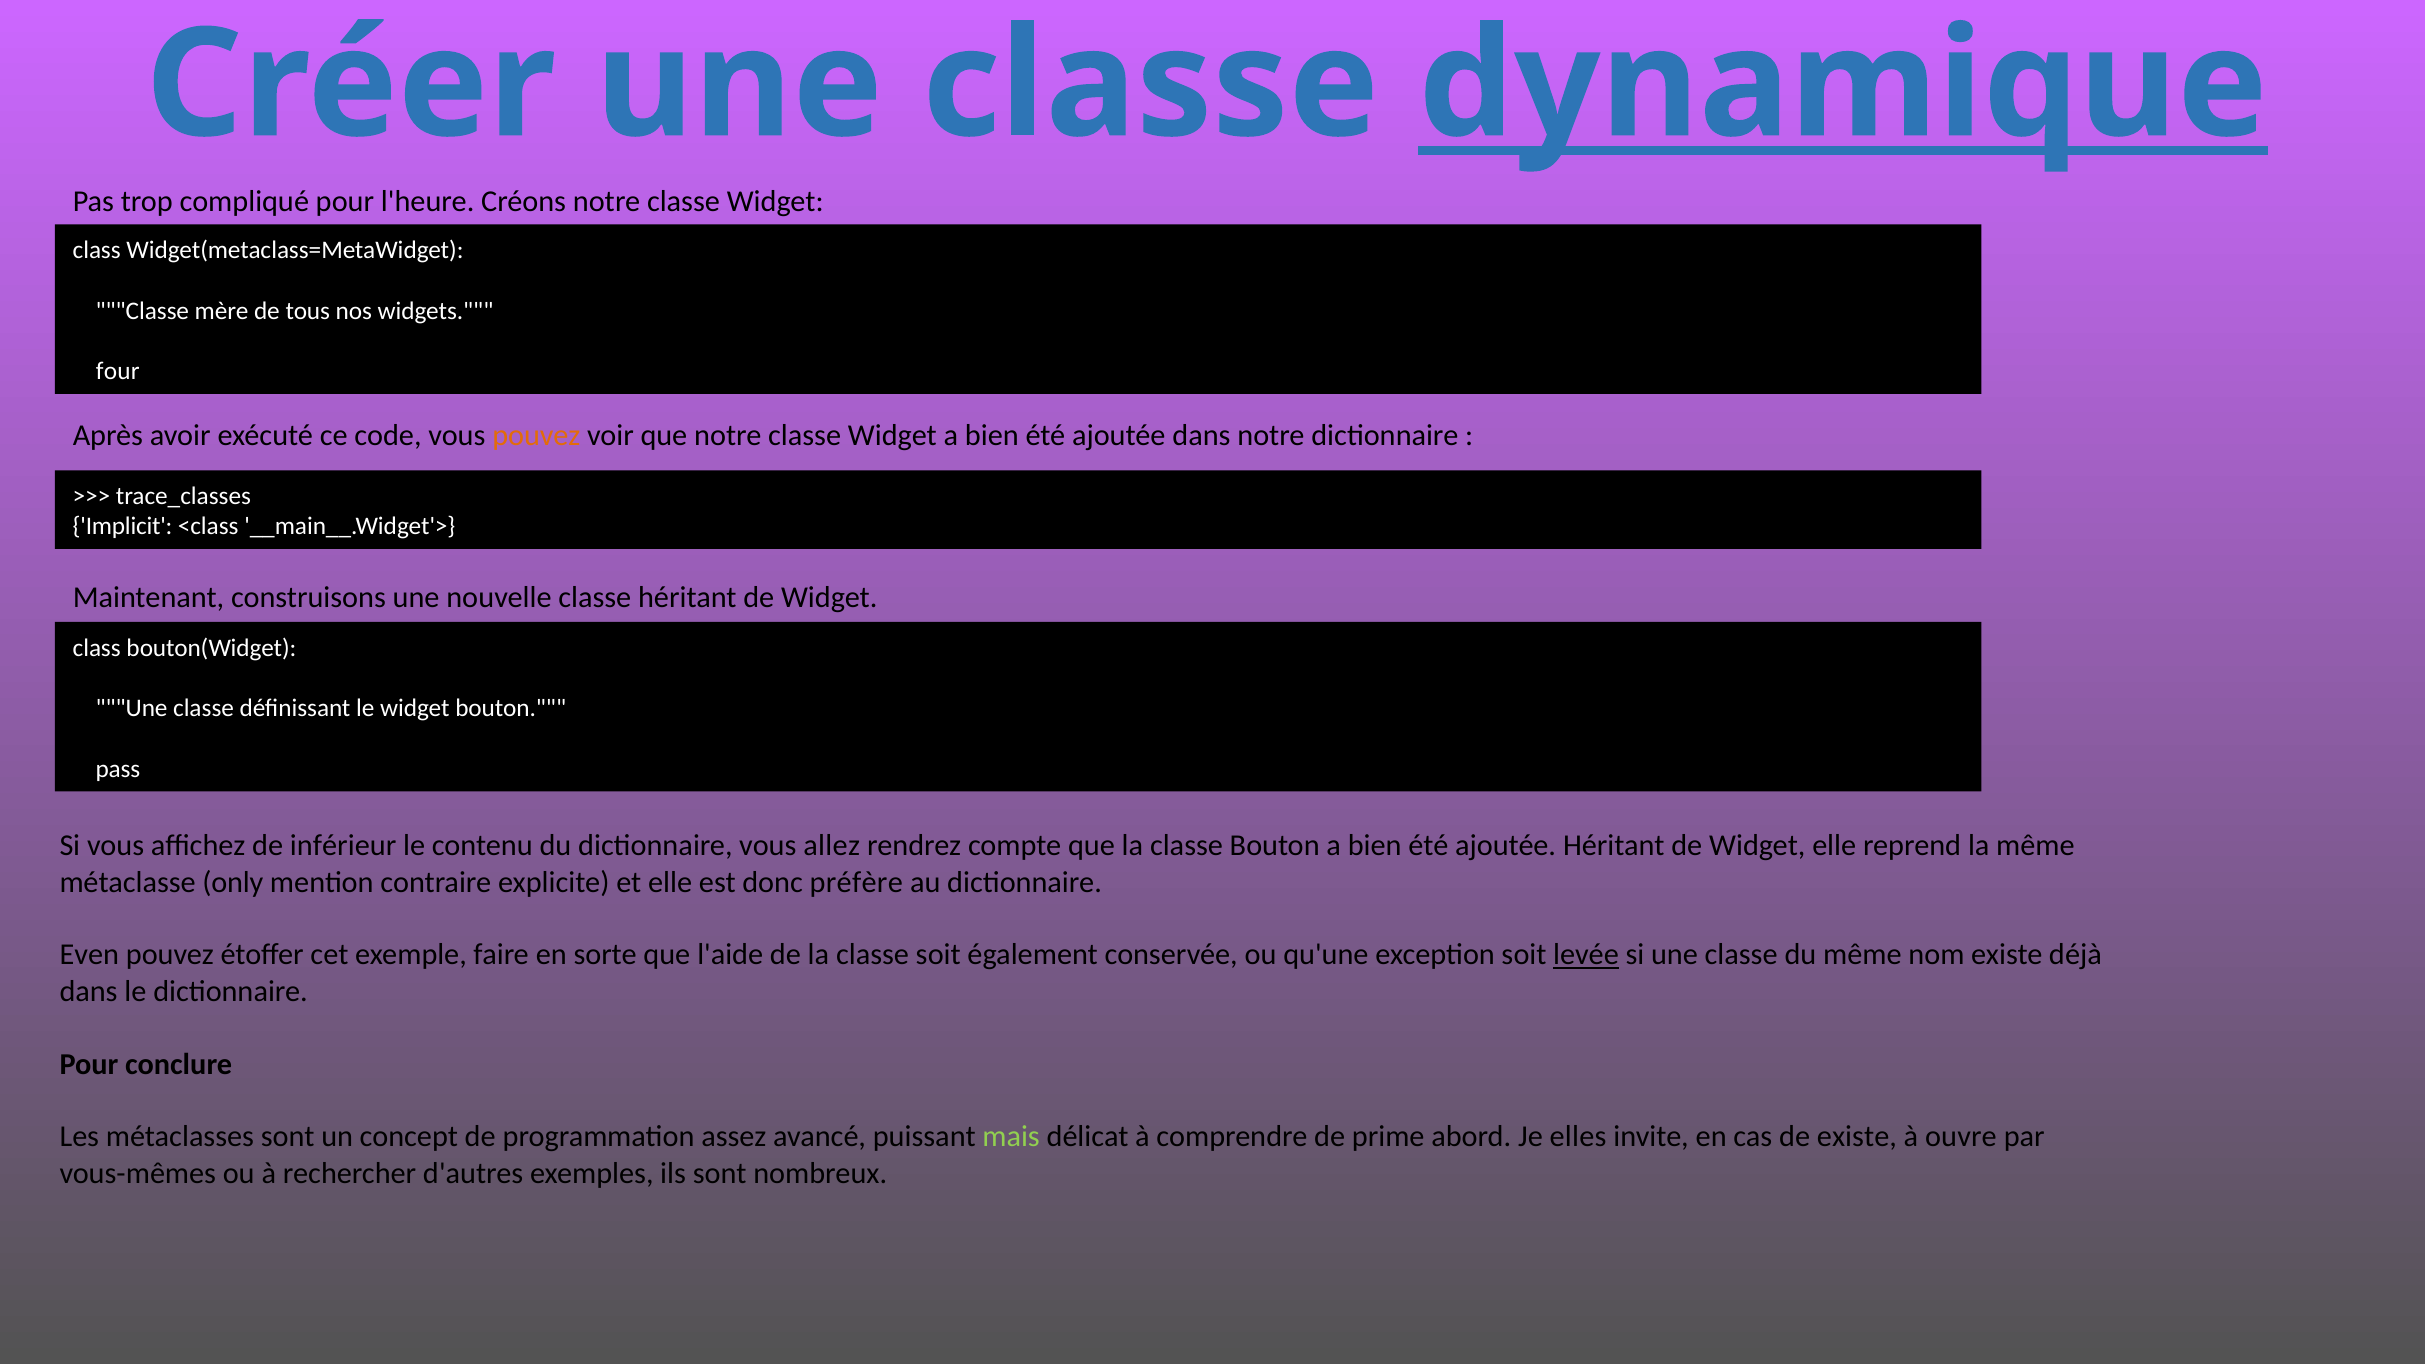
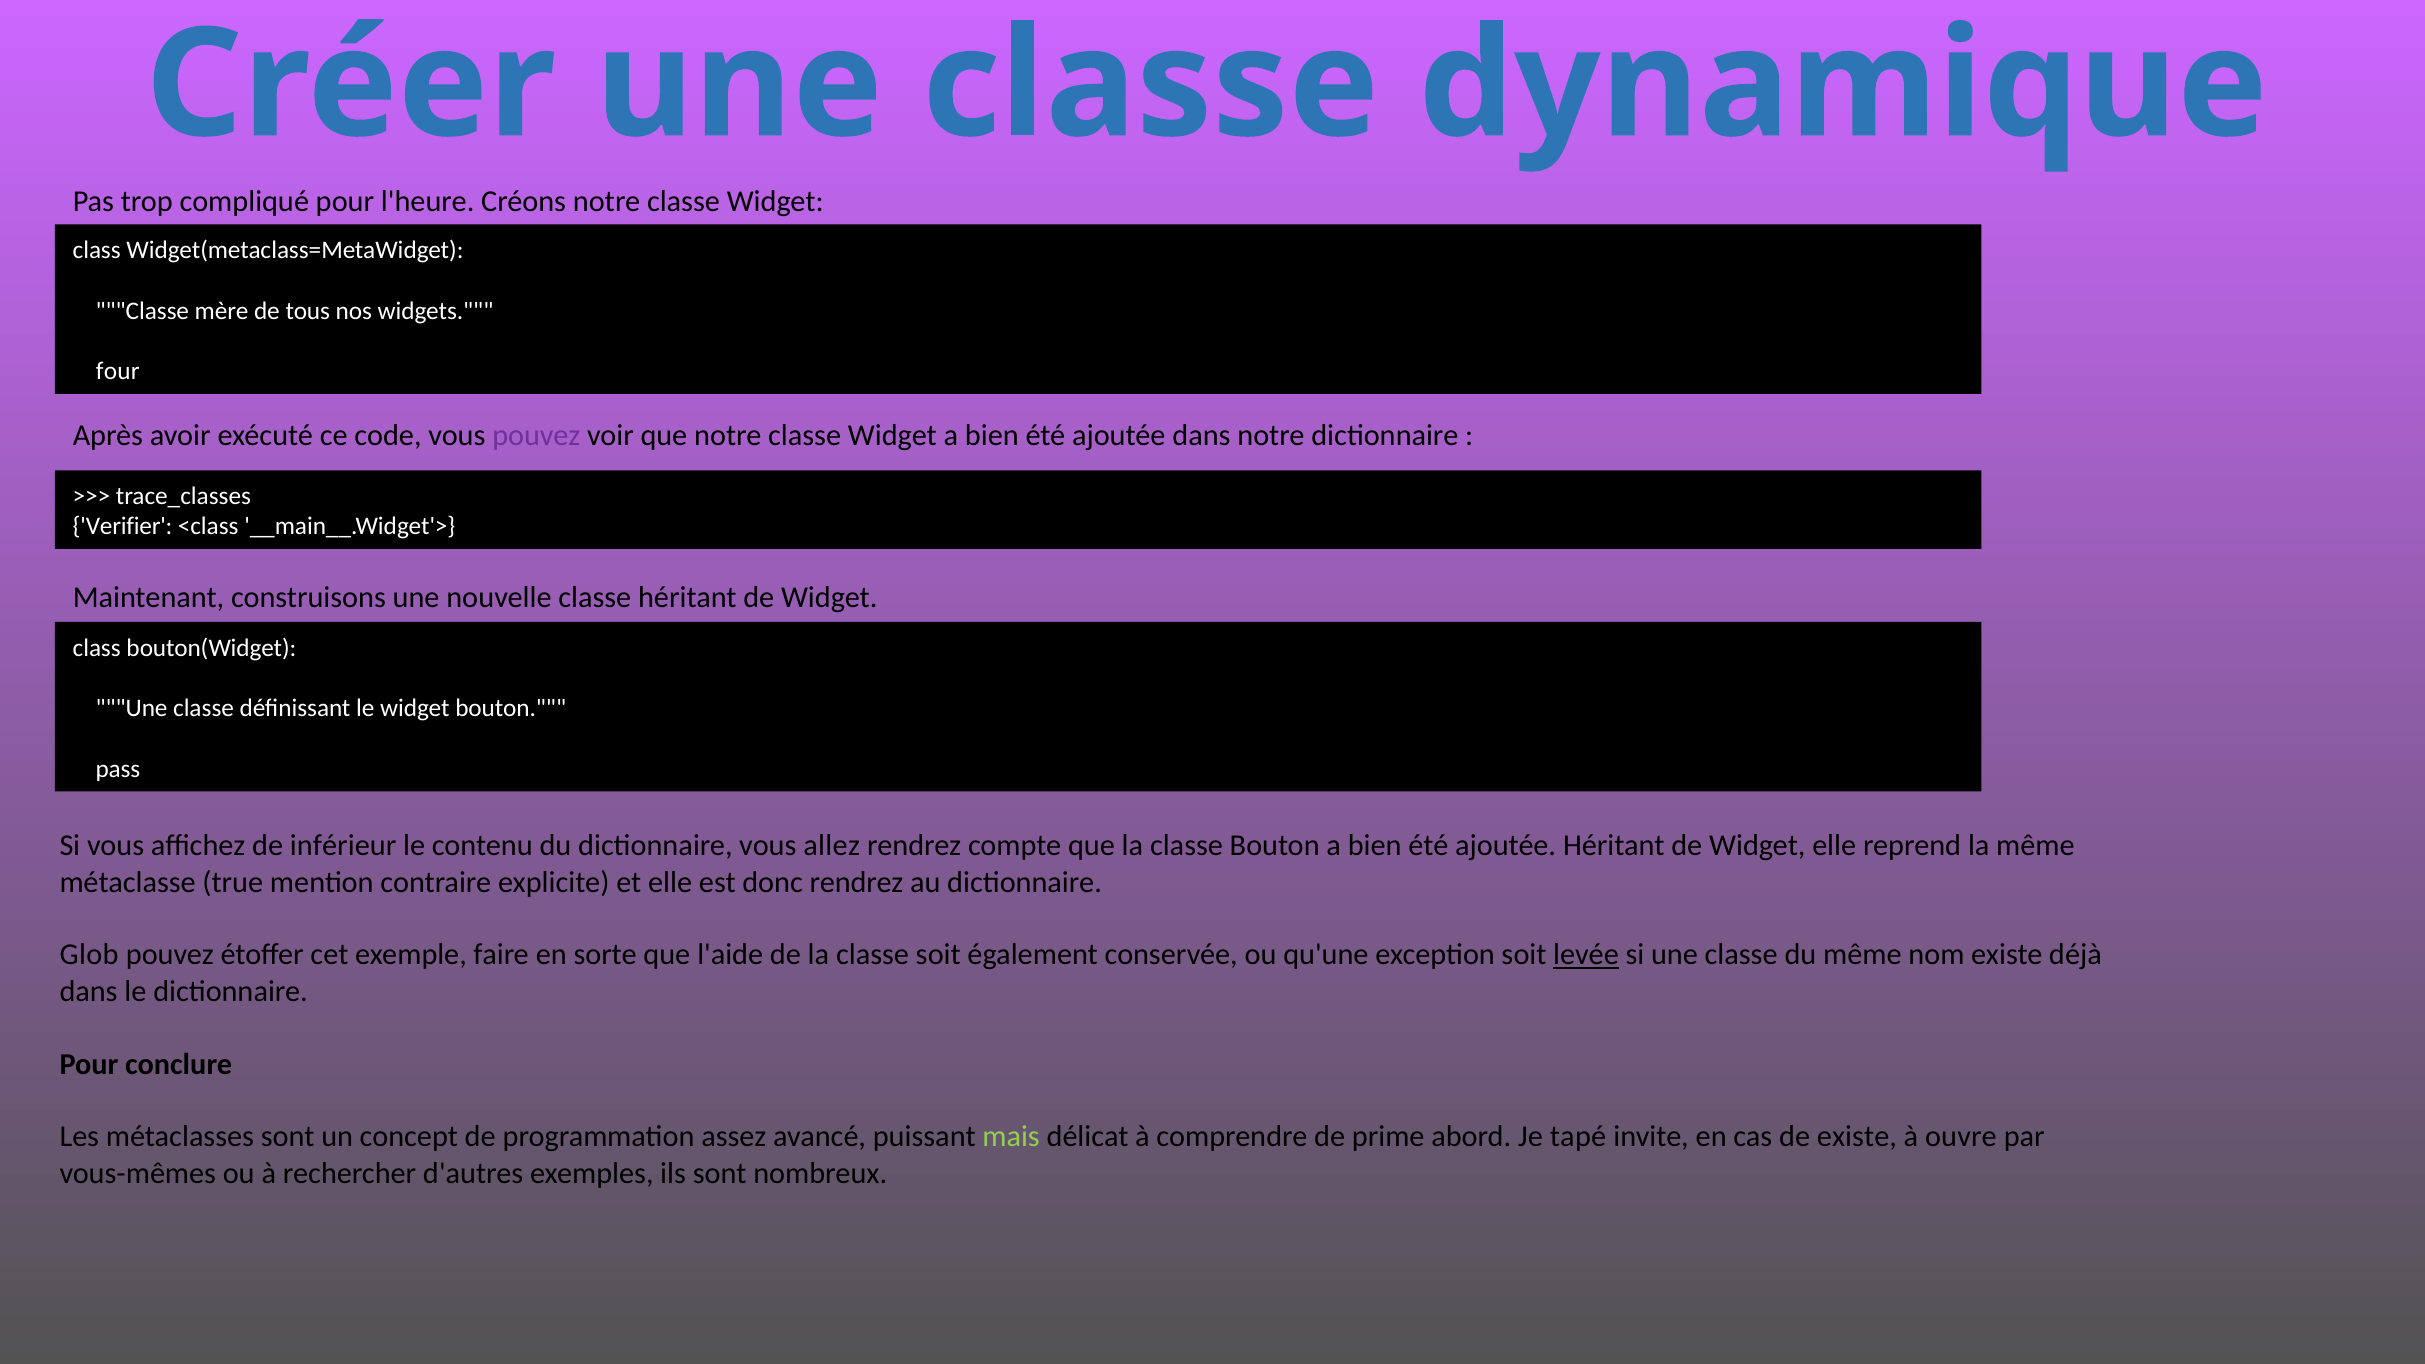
dynamique underline: present -> none (1843, 85)
pouvez colour: orange -> purple (536, 435)
Implicit: Implicit -> Verifier (123, 527)
only: only -> true (233, 882)
donc préfère: préfère -> rendrez (857, 882)
Even: Even -> Glob (89, 955)
elles: elles -> tapé (1578, 1137)
